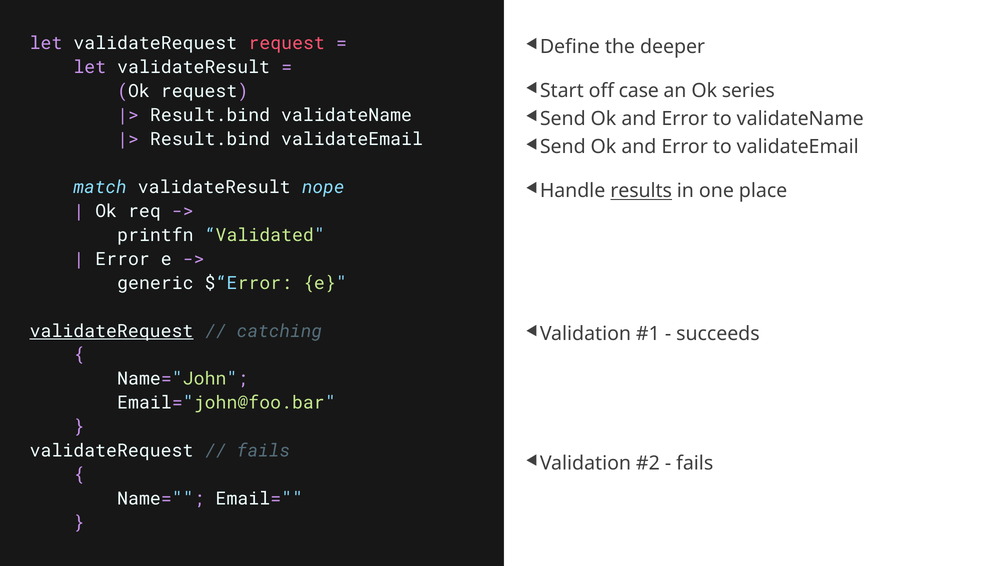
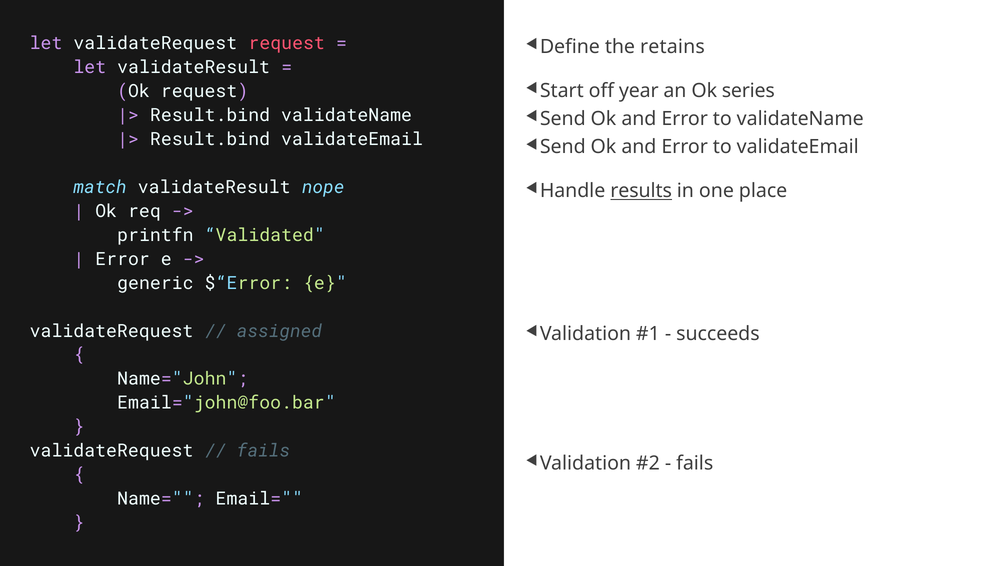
deeper: deeper -> retains (672, 47)
case: case -> year (639, 91)
validateRequest underline: present -> none (112, 331)
catching: catching -> assigned (279, 331)
